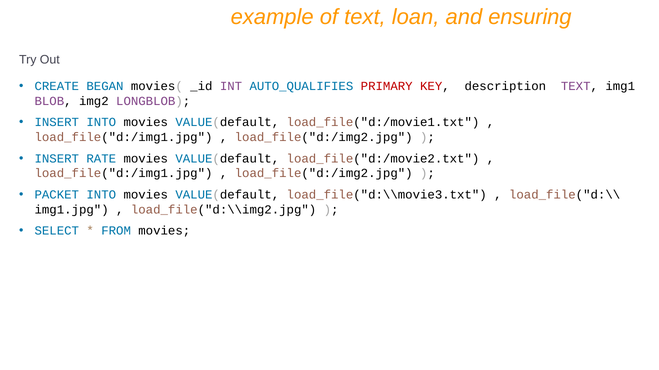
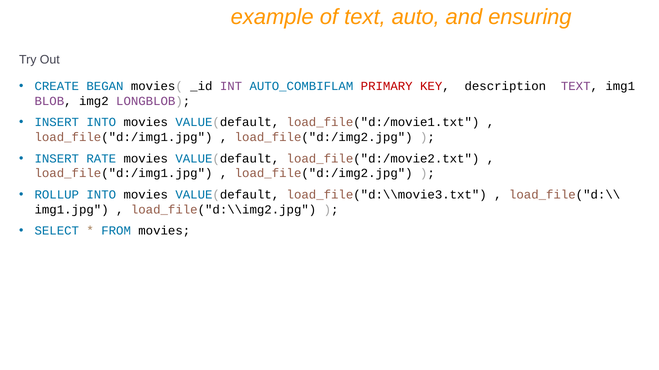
loan: loan -> auto (416, 17)
AUTO_QUALIFIES: AUTO_QUALIFIES -> AUTO_COMBIFLAM (301, 86)
PACKET: PACKET -> ROLLUP (57, 195)
